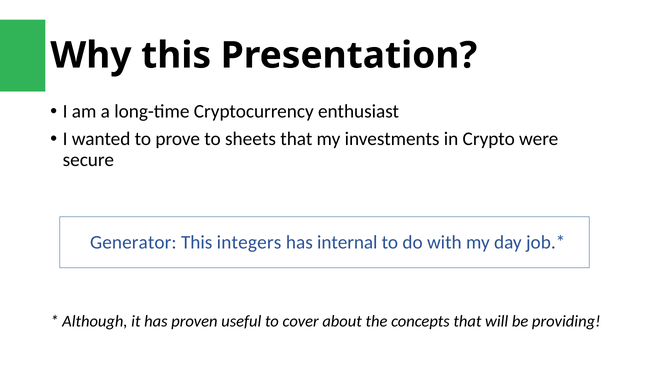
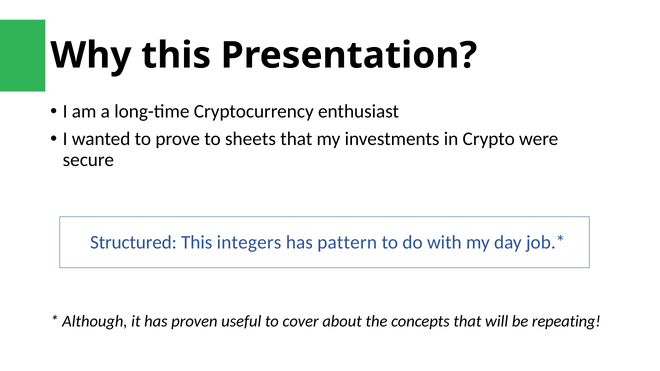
Generator: Generator -> Structured (133, 243)
internal: internal -> pattern (347, 243)
providing: providing -> repeating (566, 321)
